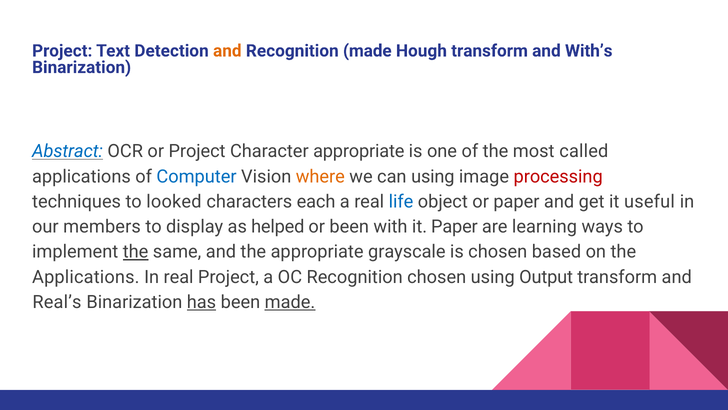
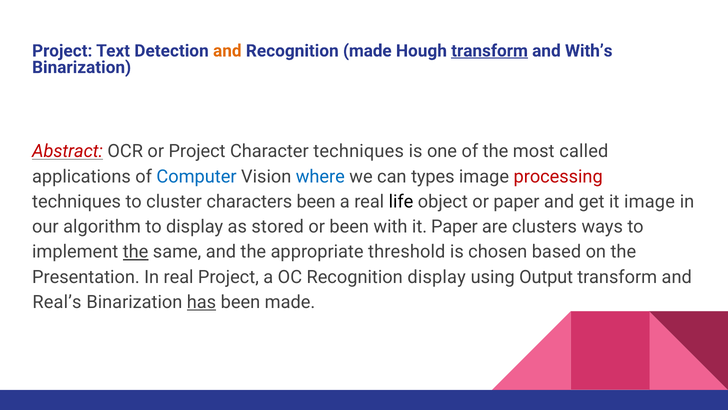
transform underline: none -> present (490, 51)
Abstract colour: blue -> red (68, 151)
Character appropriate: appropriate -> techniques (359, 151)
where colour: orange -> blue (320, 176)
can using: using -> types (433, 176)
looked: looked -> cluster (174, 201)
characters each: each -> been (316, 201)
life colour: blue -> black (401, 201)
it useful: useful -> image (649, 201)
members: members -> algorithm (102, 227)
helped: helped -> stored (278, 227)
learning: learning -> clusters (544, 227)
grayscale: grayscale -> threshold (407, 252)
Applications: Applications -> Presentation (86, 277)
Recognition chosen: chosen -> display (437, 277)
made underline: present -> none (290, 302)
